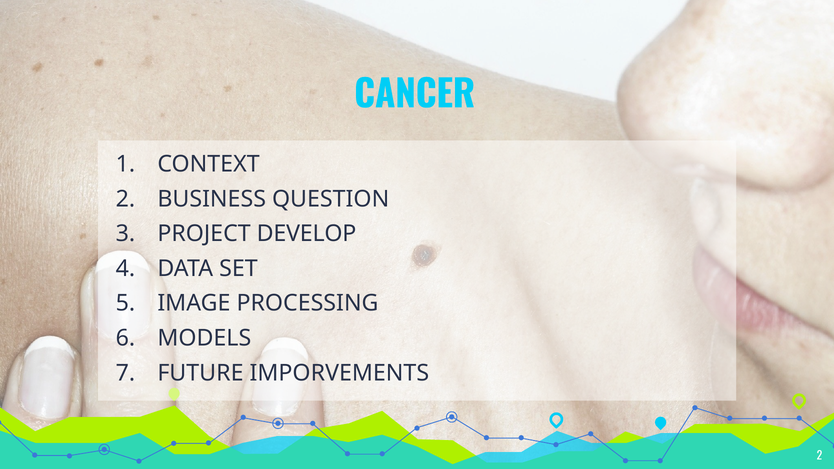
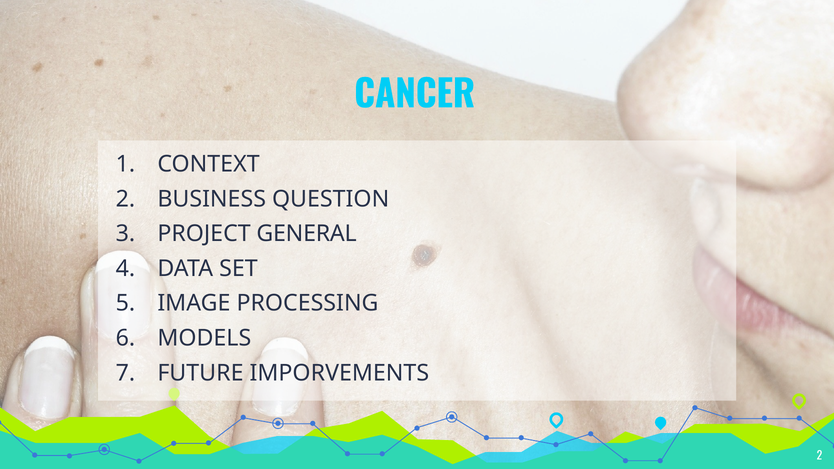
DEVELOP: DEVELOP -> GENERAL (307, 234)
